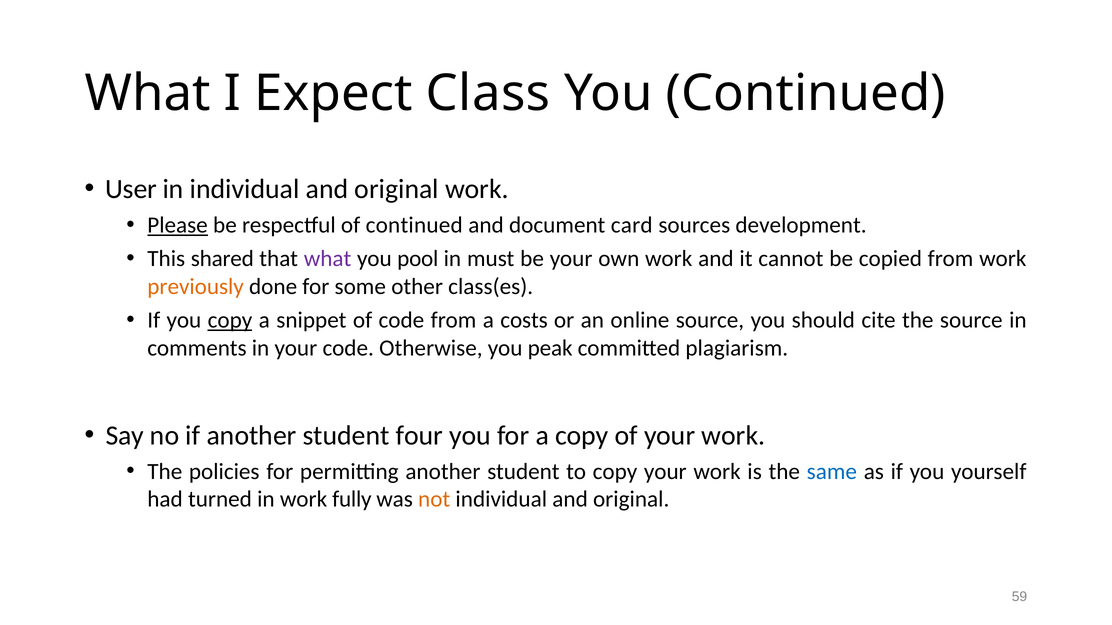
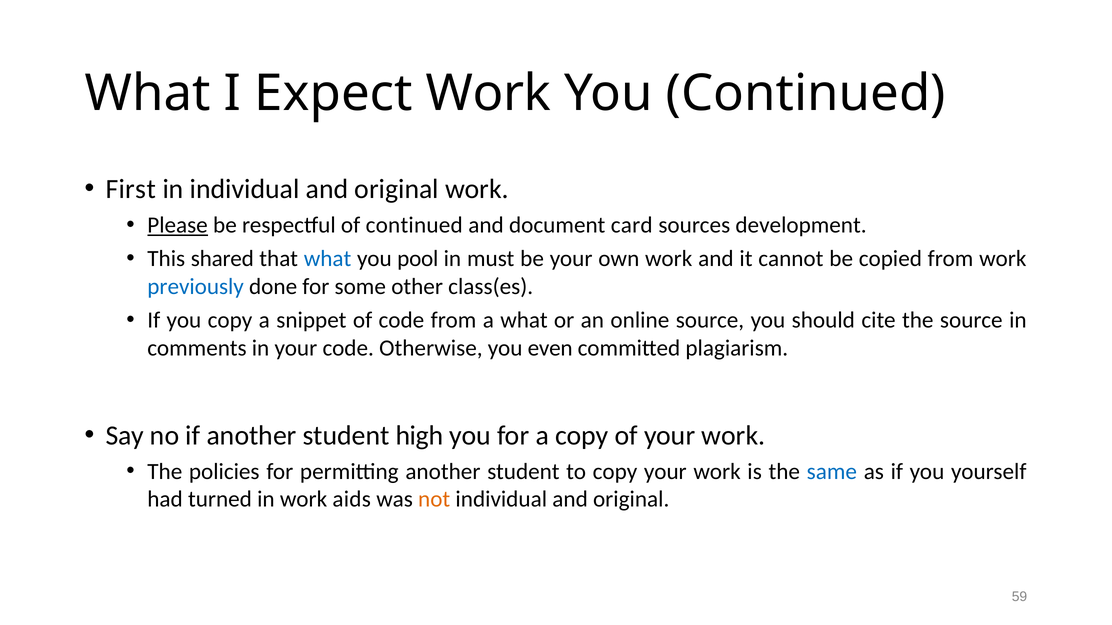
Expect Class: Class -> Work (489, 93)
User: User -> First (131, 189)
what colour: purple -> blue (328, 259)
previously colour: orange -> blue (196, 287)
copy underline: present -> none (230, 320)
a costs: costs -> what (524, 320)
peak: peak -> even (550, 348)
four: four -> high (419, 436)
fully: fully -> aids (352, 500)
